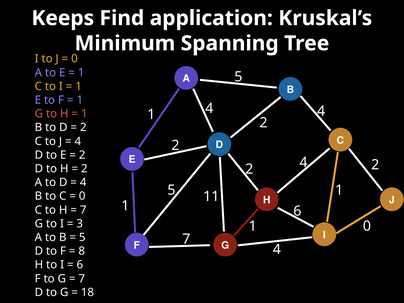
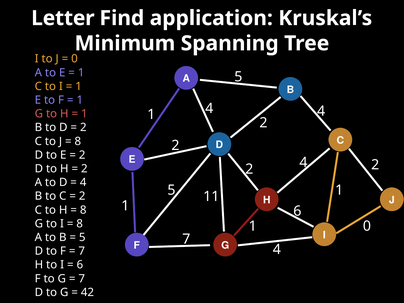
Keeps: Keeps -> Letter (63, 18)
4: 4 -> 8 (78, 141)
0: 0 -> 2 (82, 196)
7: 7 -> 8 (83, 210)
3: 3 -> 8 (80, 224)
8: 8 -> 7 (82, 251)
18: 18 -> 42 (87, 292)
